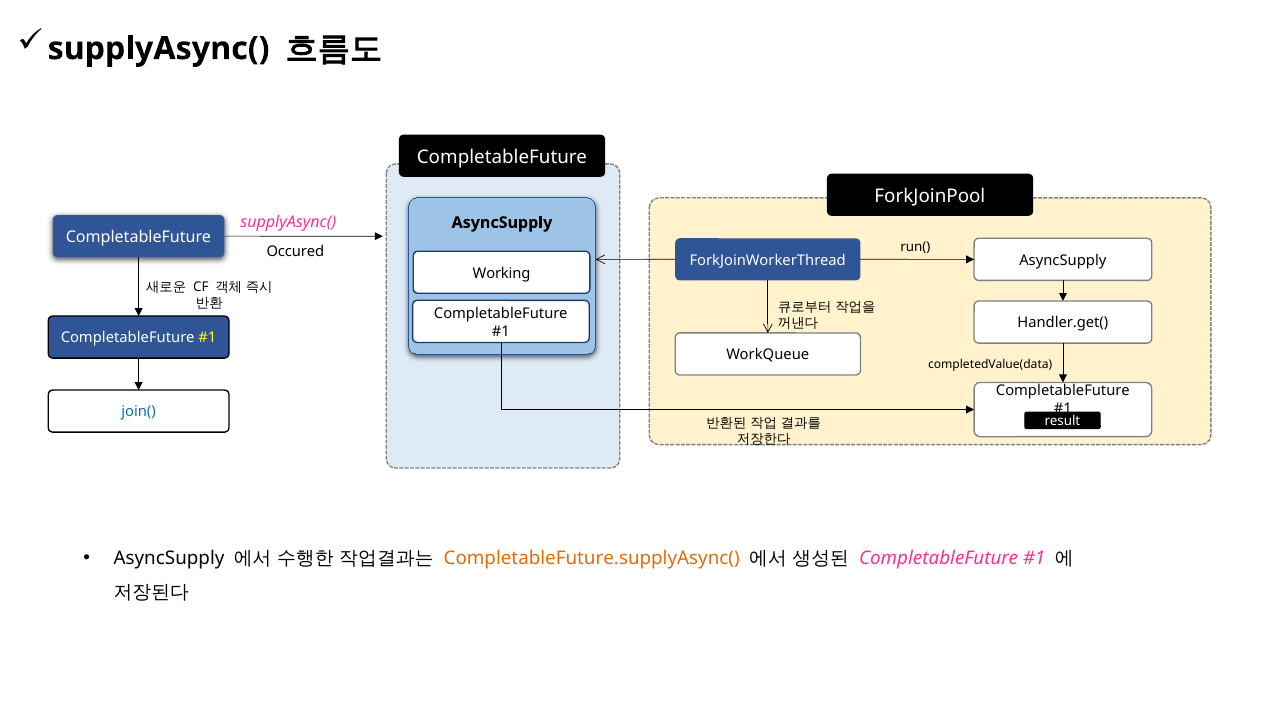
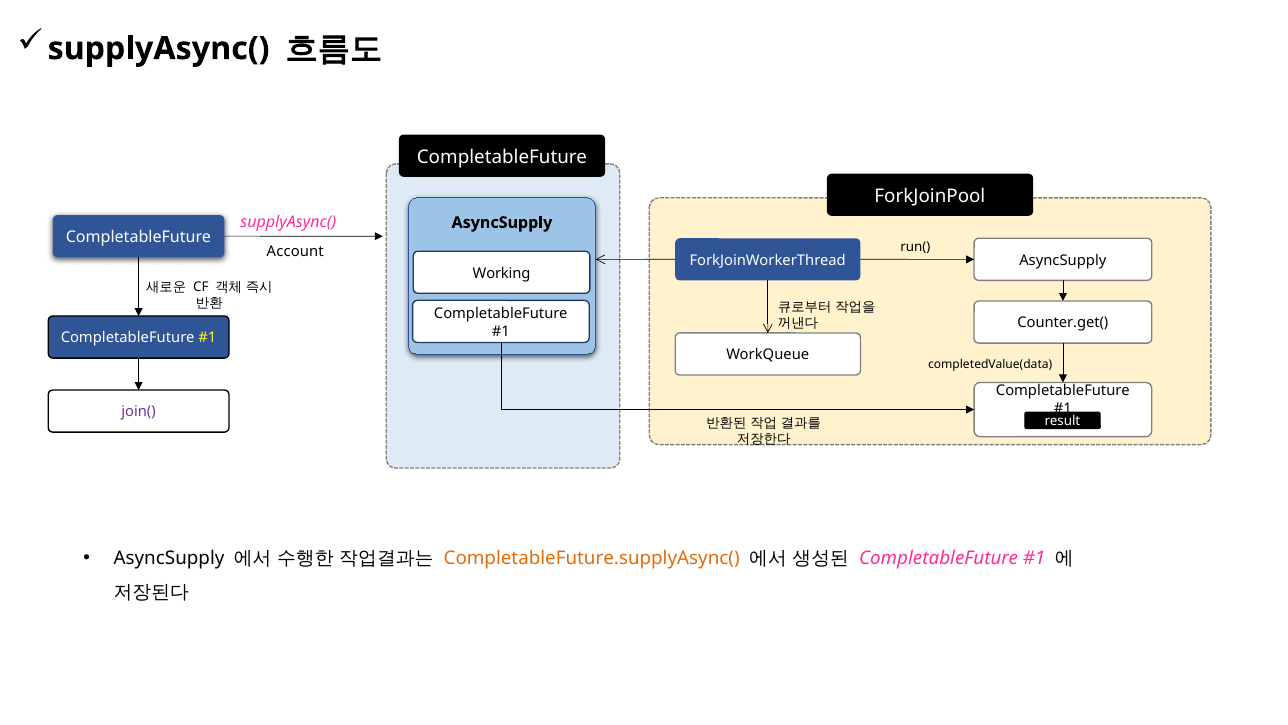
Occured: Occured -> Account (295, 251)
Handler.get(: Handler.get( -> Counter.get( (1063, 323)
join( colour: blue -> purple (139, 412)
